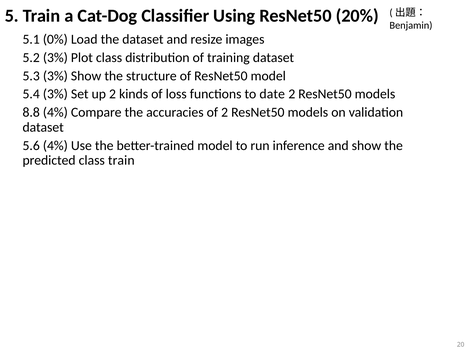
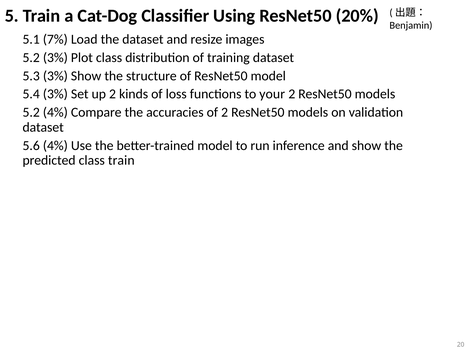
0%: 0% -> 7% (55, 39)
date: date -> your (272, 94)
8.8: 8.8 -> 5.2 (31, 112)
